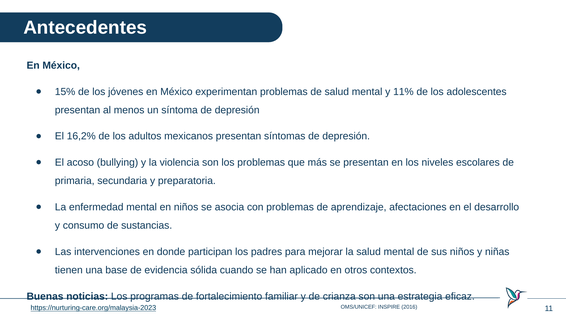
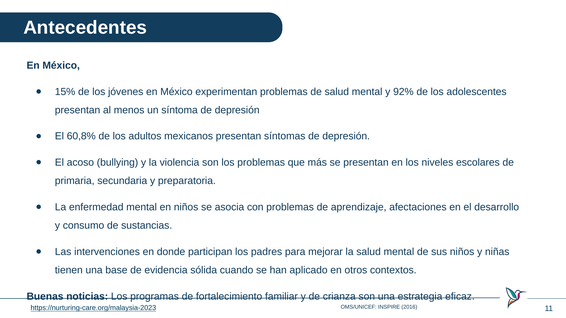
11%: 11% -> 92% (403, 92)
16,2%: 16,2% -> 60,8% (81, 136)
